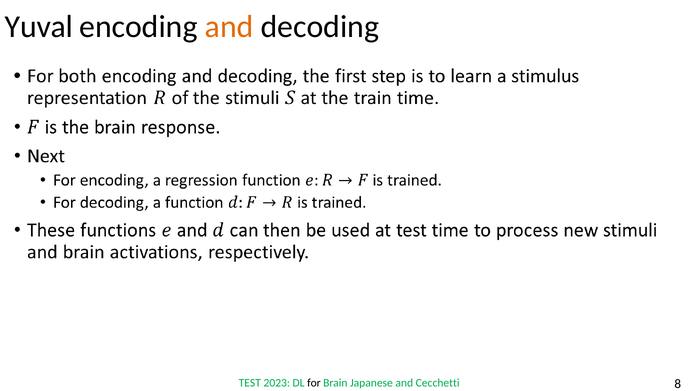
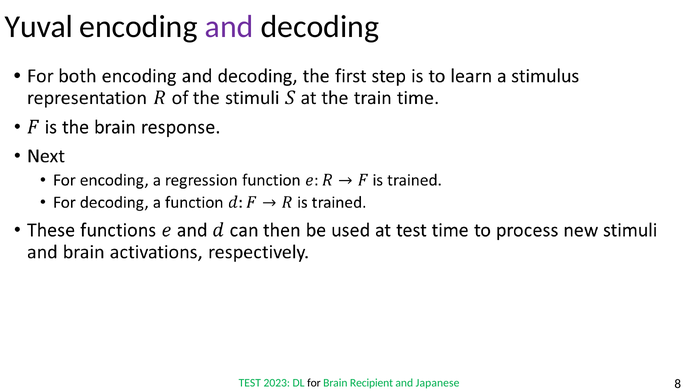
and colour: orange -> purple (229, 27)
Japanese: Japanese -> Recipient (372, 383)
Cecchetti: Cecchetti -> Japanese (438, 383)
